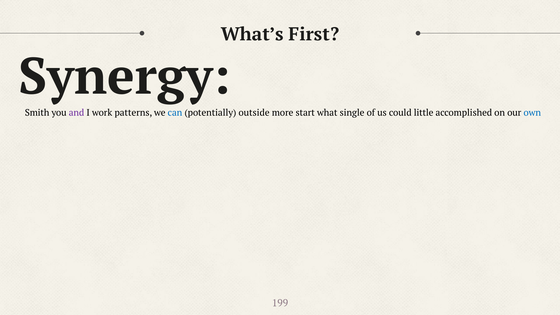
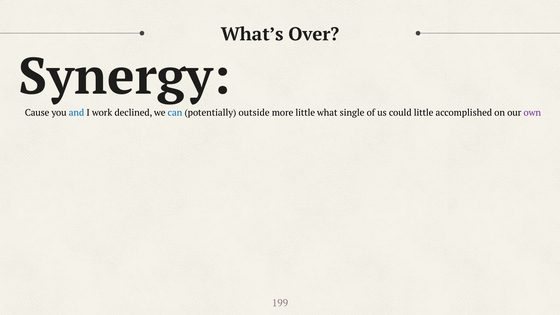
First: First -> Over (314, 34)
Smith: Smith -> Cause (37, 113)
and colour: purple -> blue (76, 113)
patterns: patterns -> declined (133, 113)
more start: start -> little (305, 113)
own colour: blue -> purple (532, 113)
